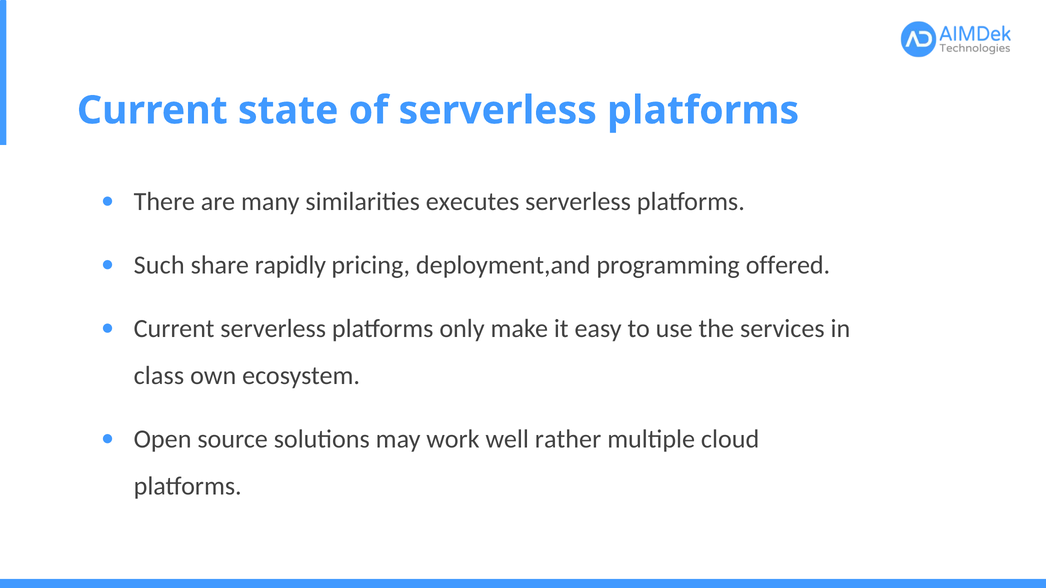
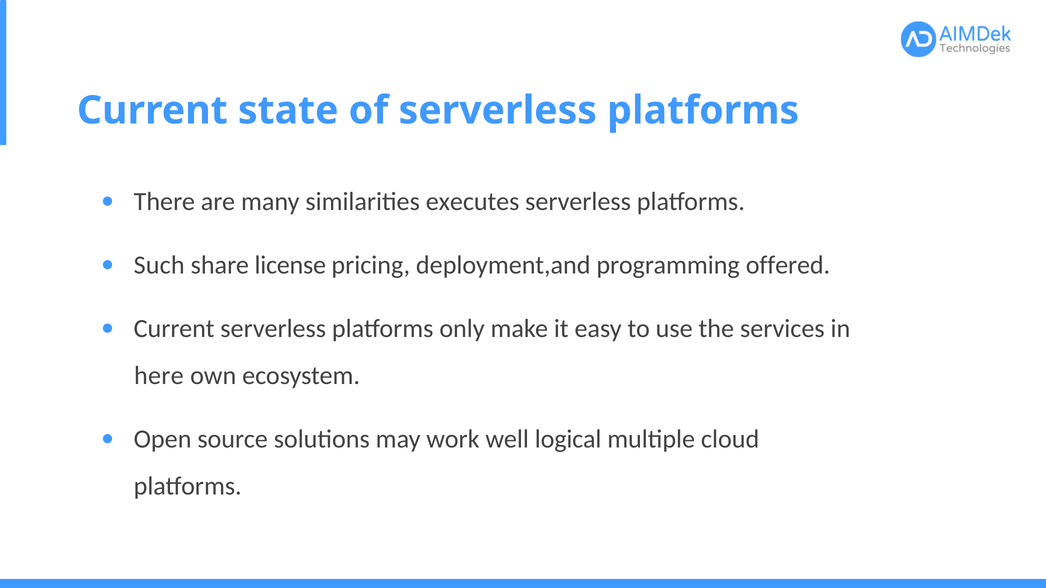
rapidly: rapidly -> license (290, 265)
class: class -> here (159, 376)
rather: rather -> logical (568, 440)
